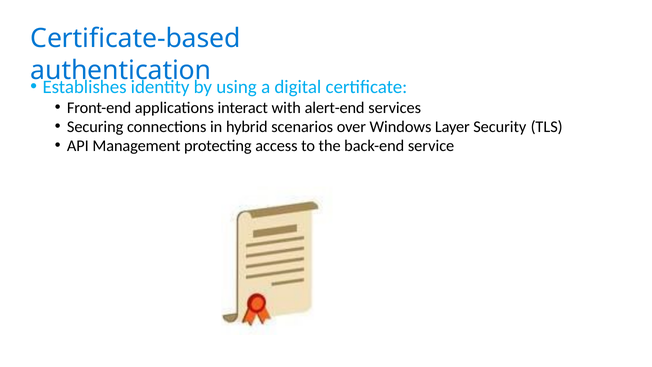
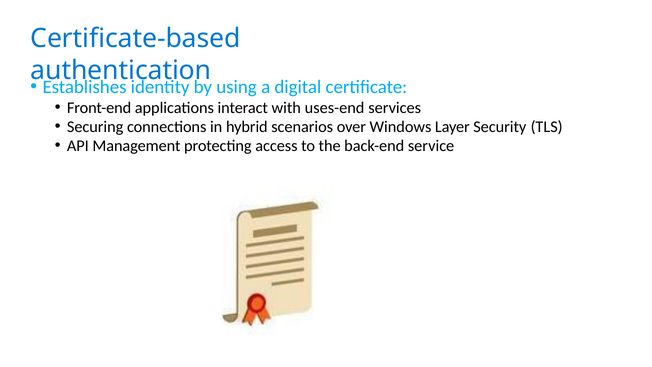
alert-end: alert-end -> uses-end (335, 108)
